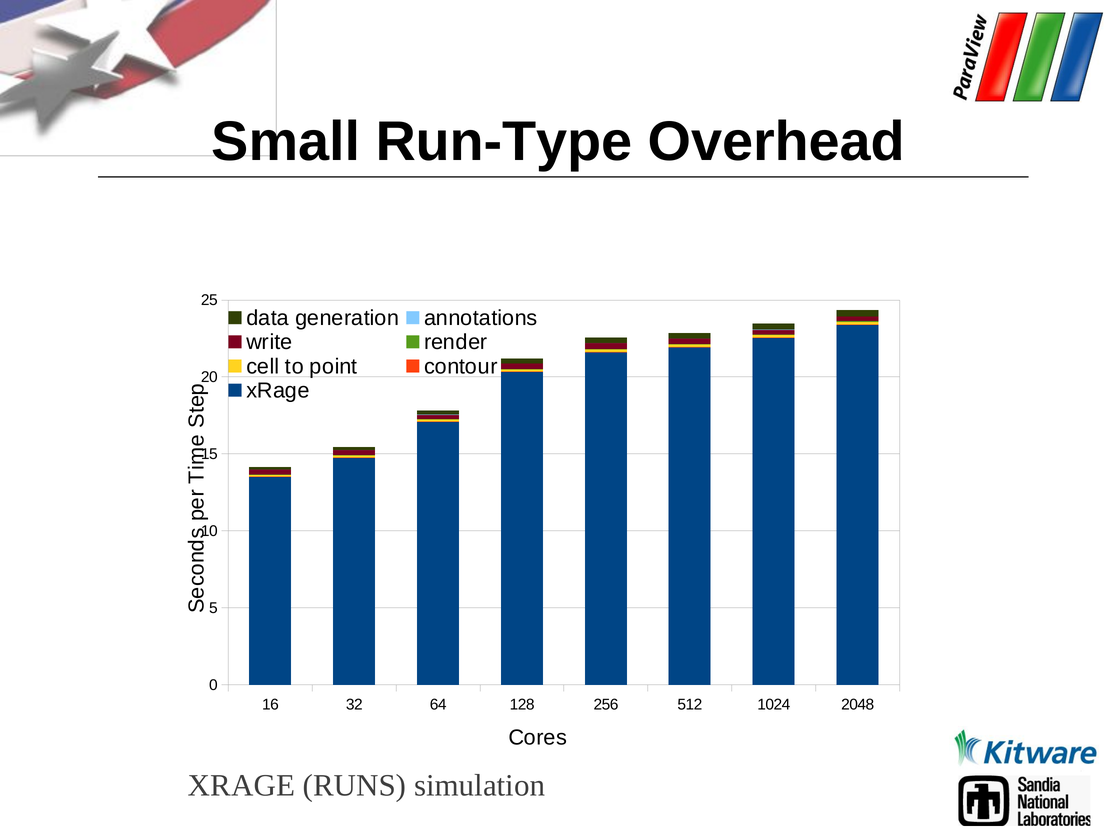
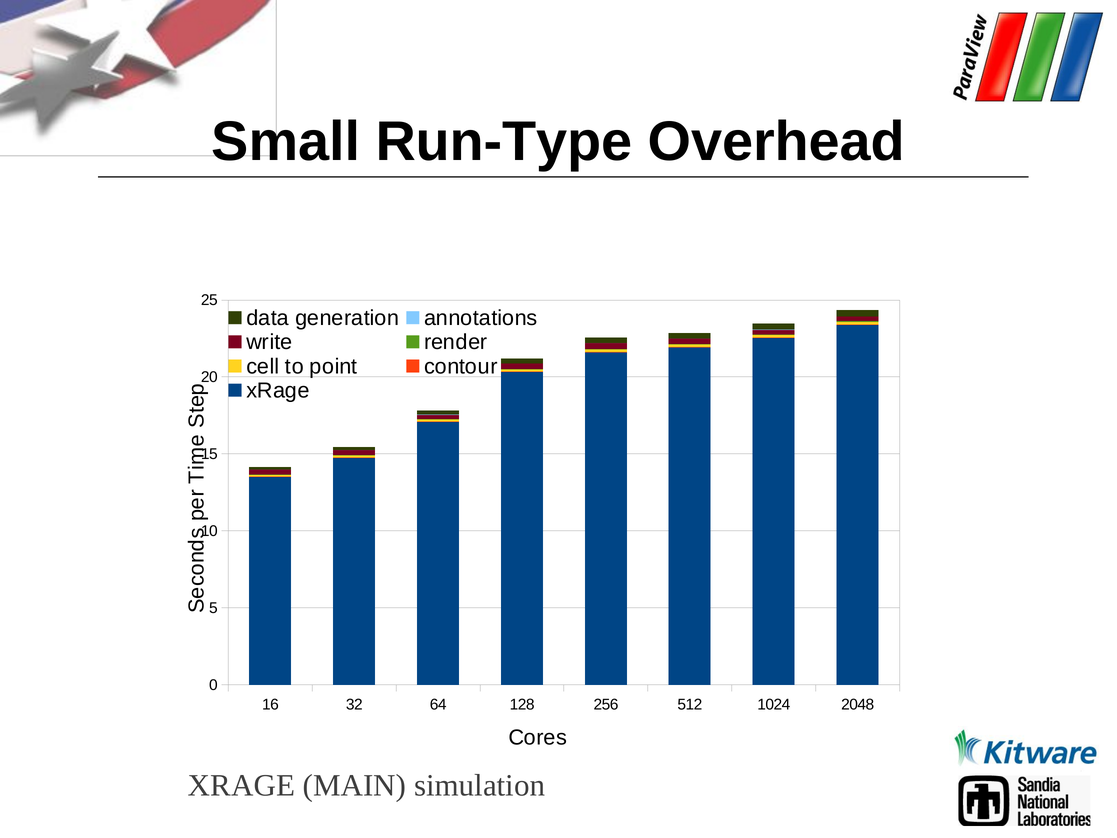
RUNS: RUNS -> MAIN (354, 785)
